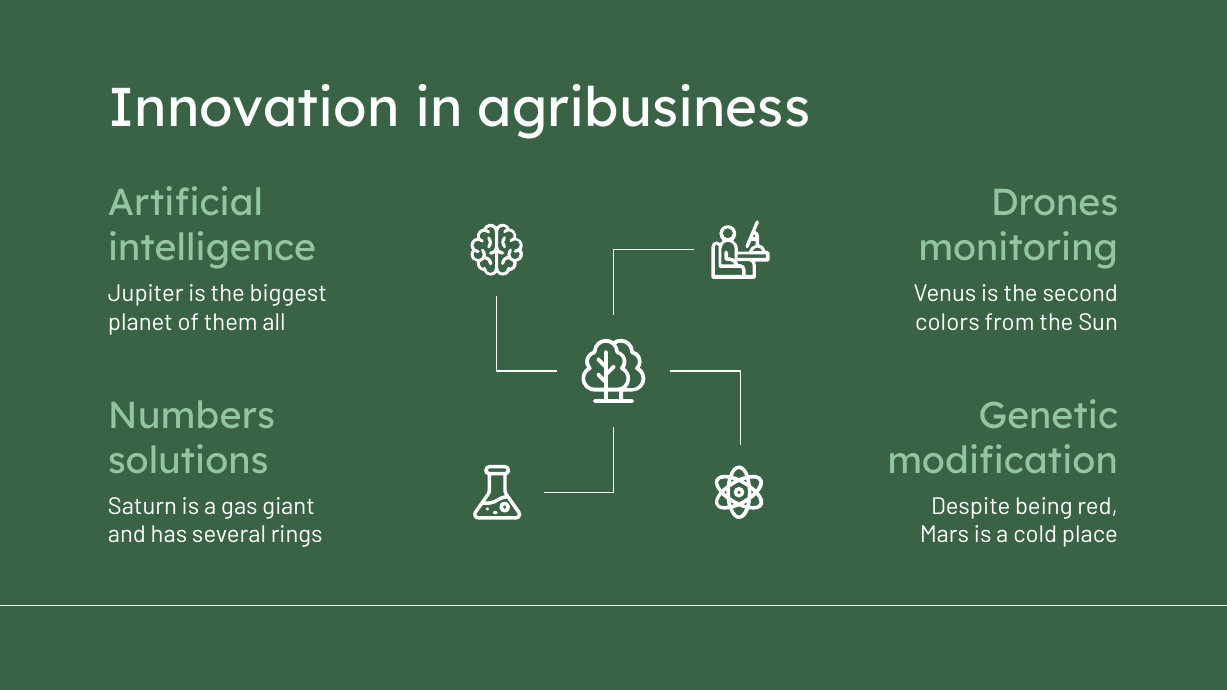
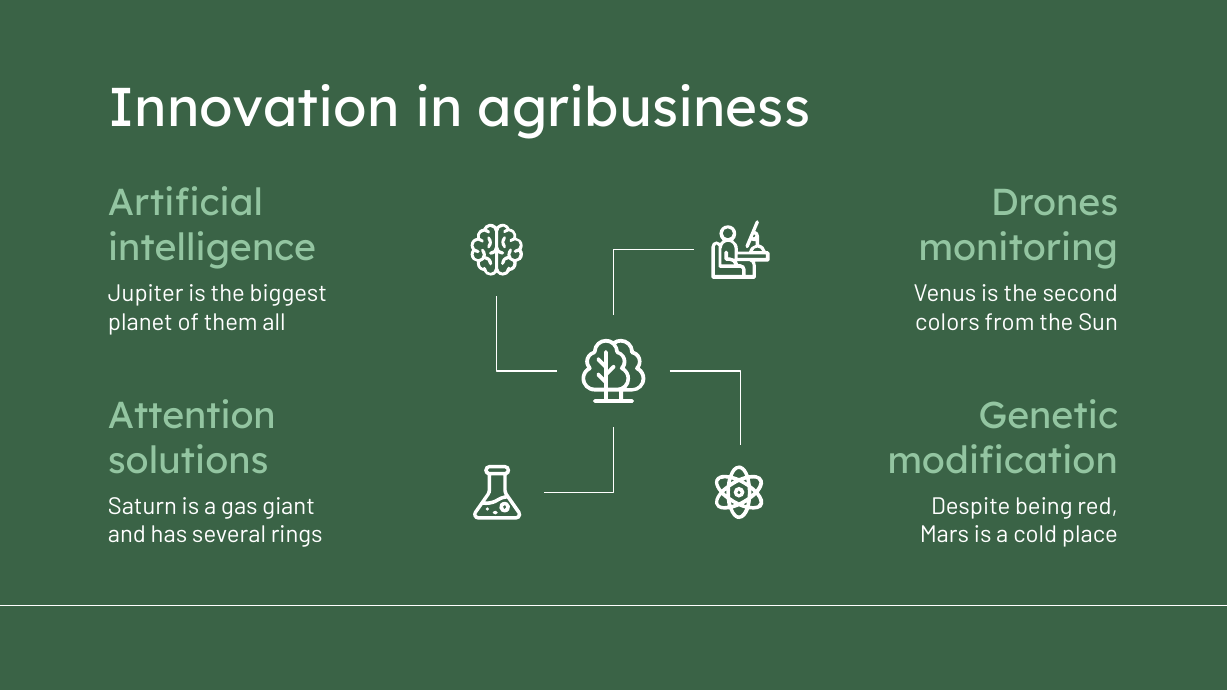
Numbers: Numbers -> Attention (192, 416)
